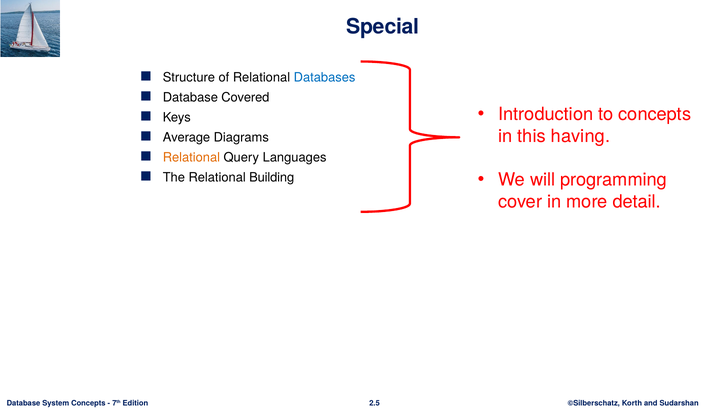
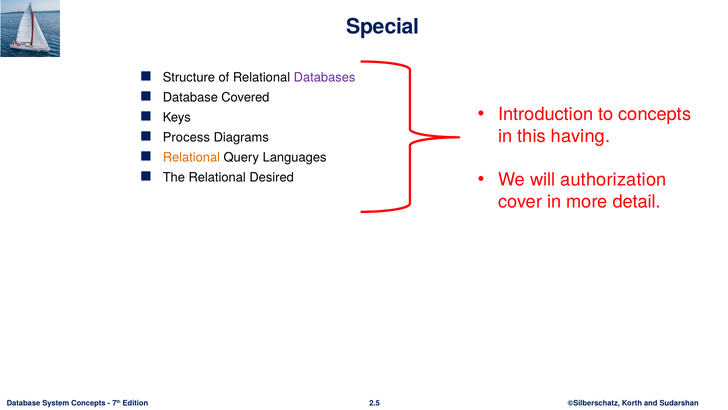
Databases colour: blue -> purple (325, 77)
Average: Average -> Process (186, 137)
programming: programming -> authorization (613, 180)
Building: Building -> Desired (272, 177)
